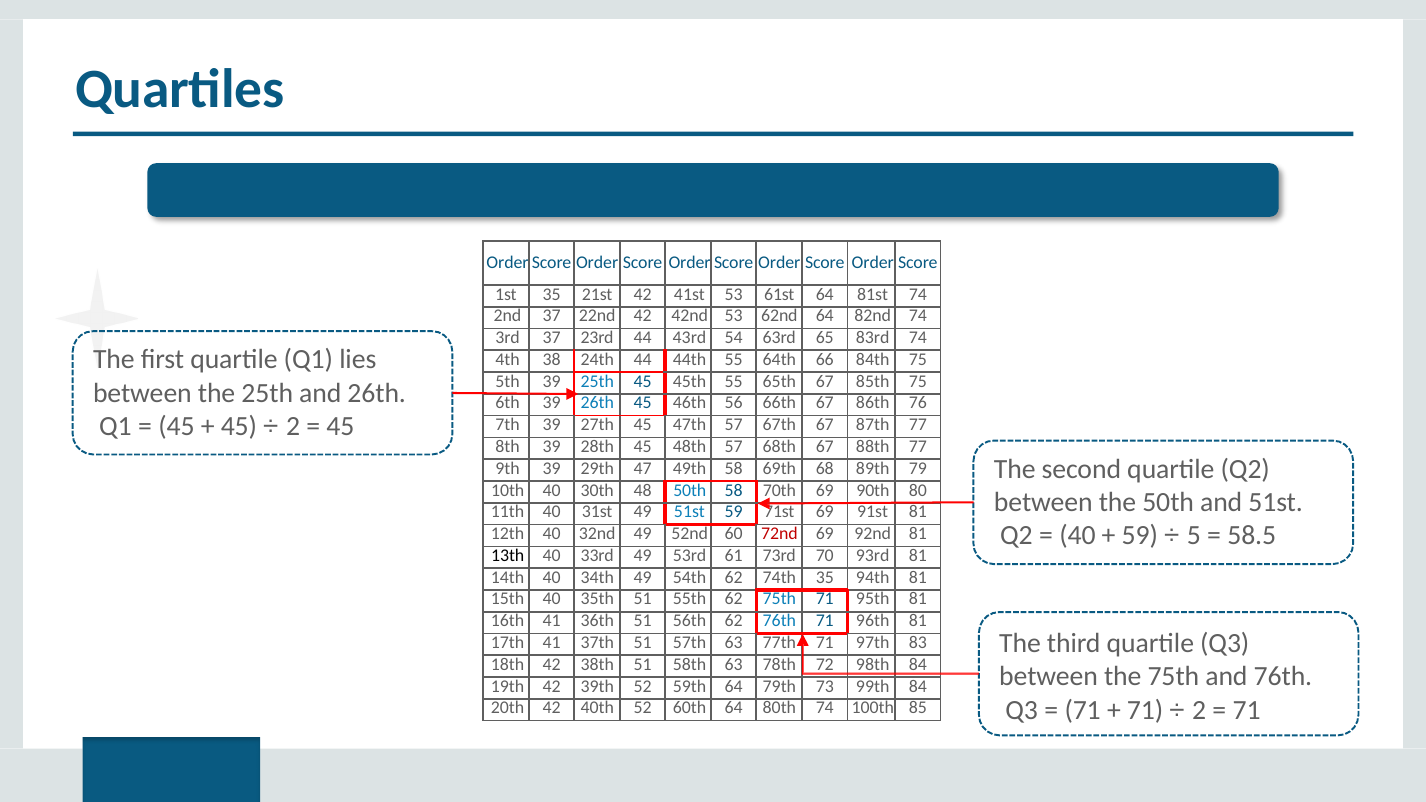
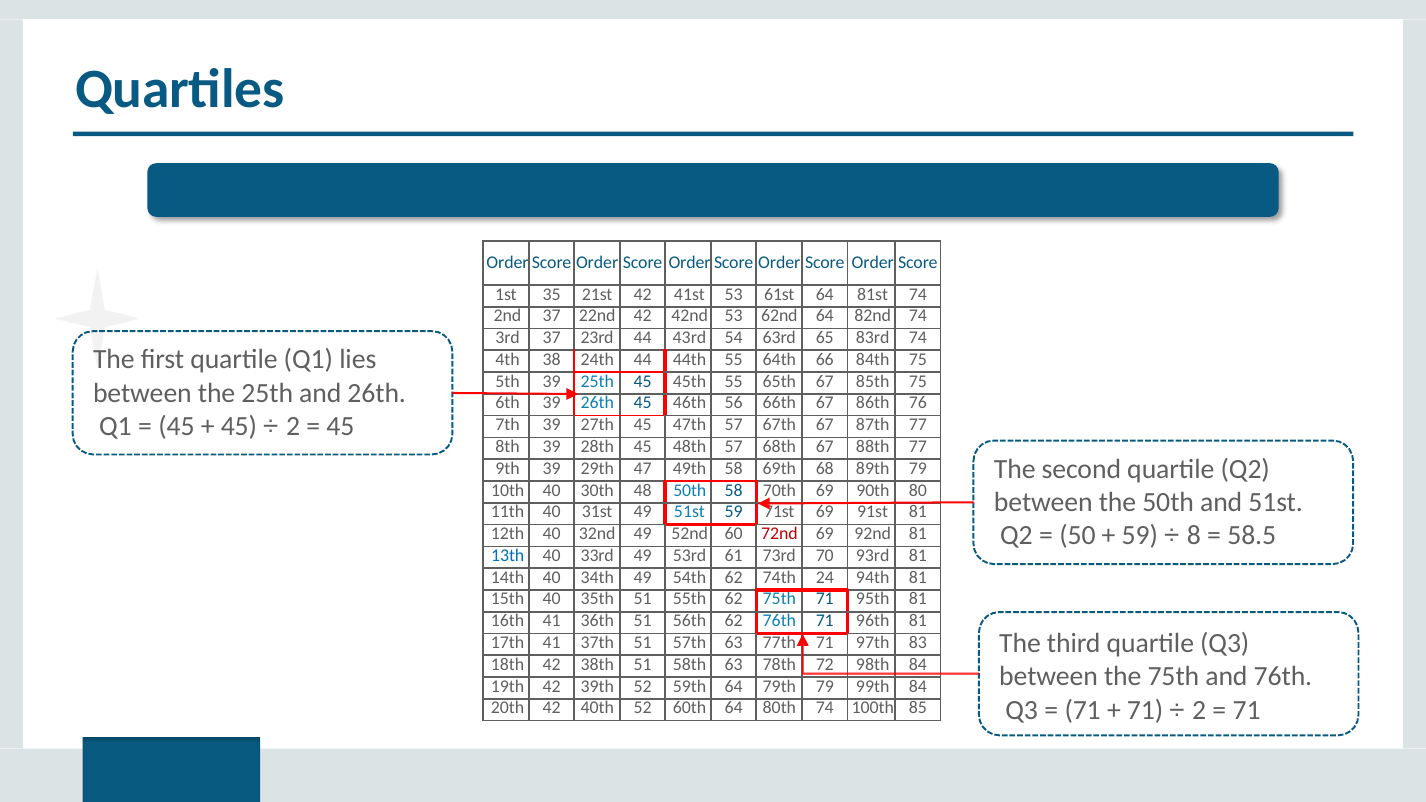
40: 40 -> 50 (1077, 536)
5: 5 -> 8 (1194, 536)
13th colour: black -> blue (508, 556)
74th 35: 35 -> 24 (825, 577)
79th 73: 73 -> 79 (825, 686)
